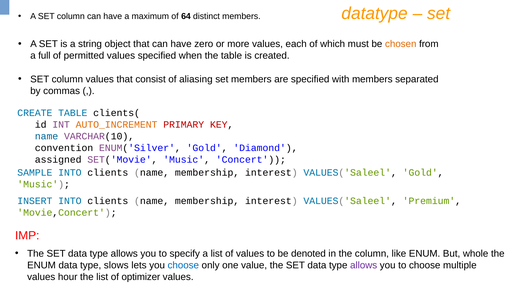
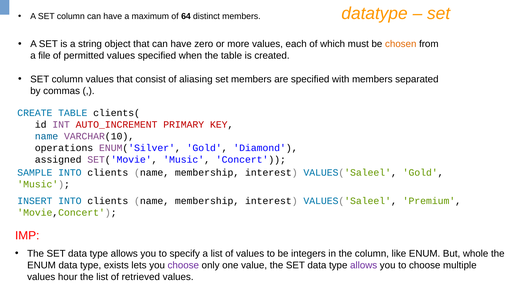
full: full -> file (44, 56)
AUTO_INCREMENT colour: orange -> red (117, 125)
convention: convention -> operations (64, 148)
denoted: denoted -> integers (308, 254)
slows: slows -> exists (116, 265)
choose colour: blue -> purple (183, 265)
optimizer: optimizer -> retrieved (141, 277)
